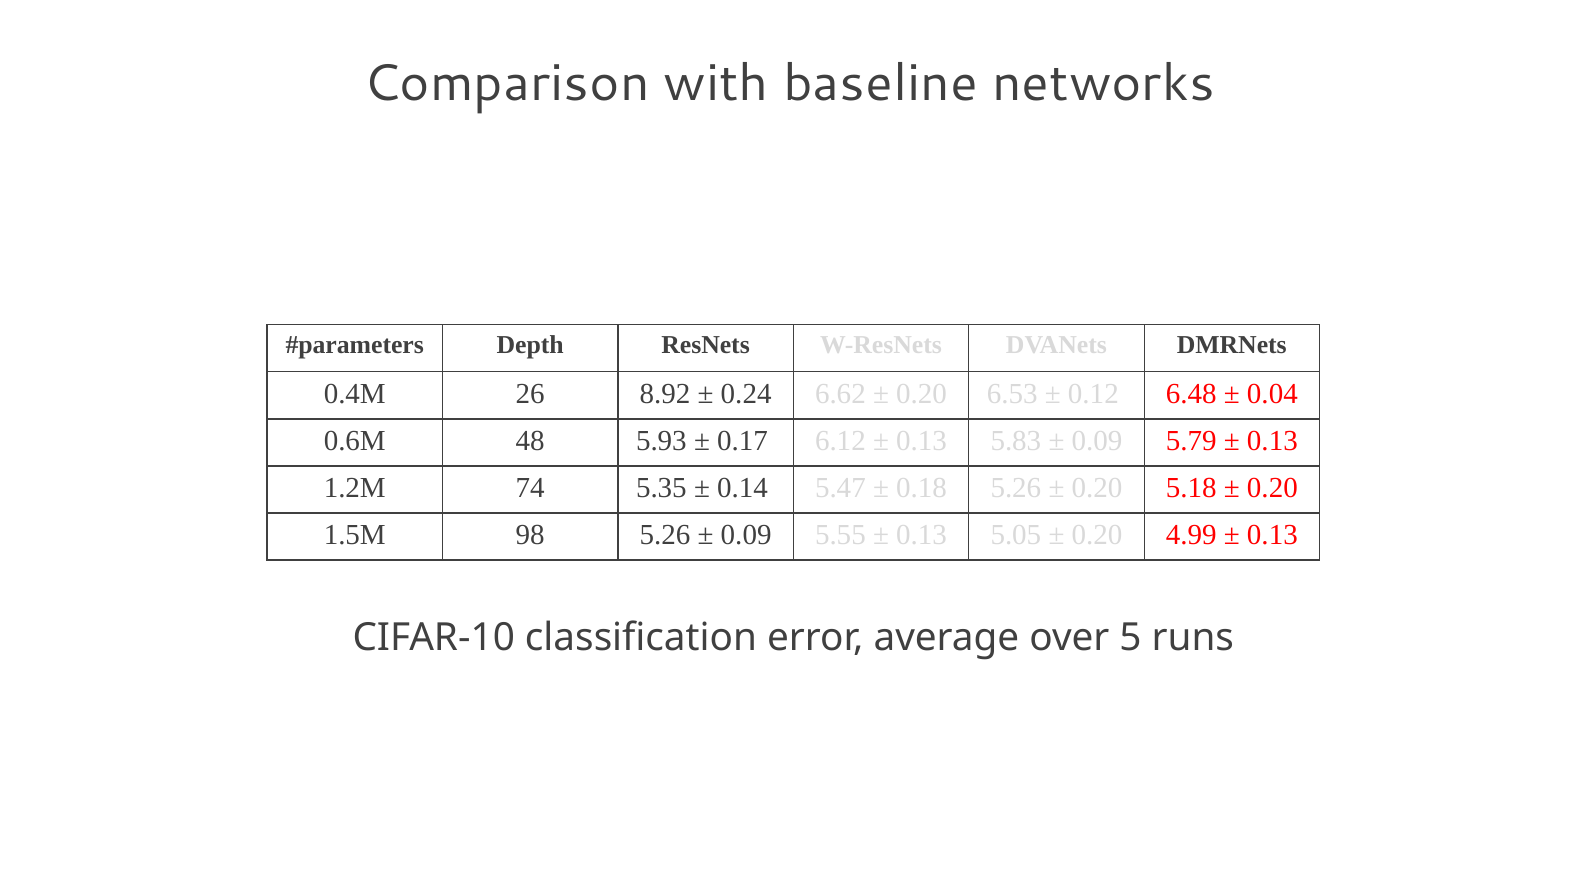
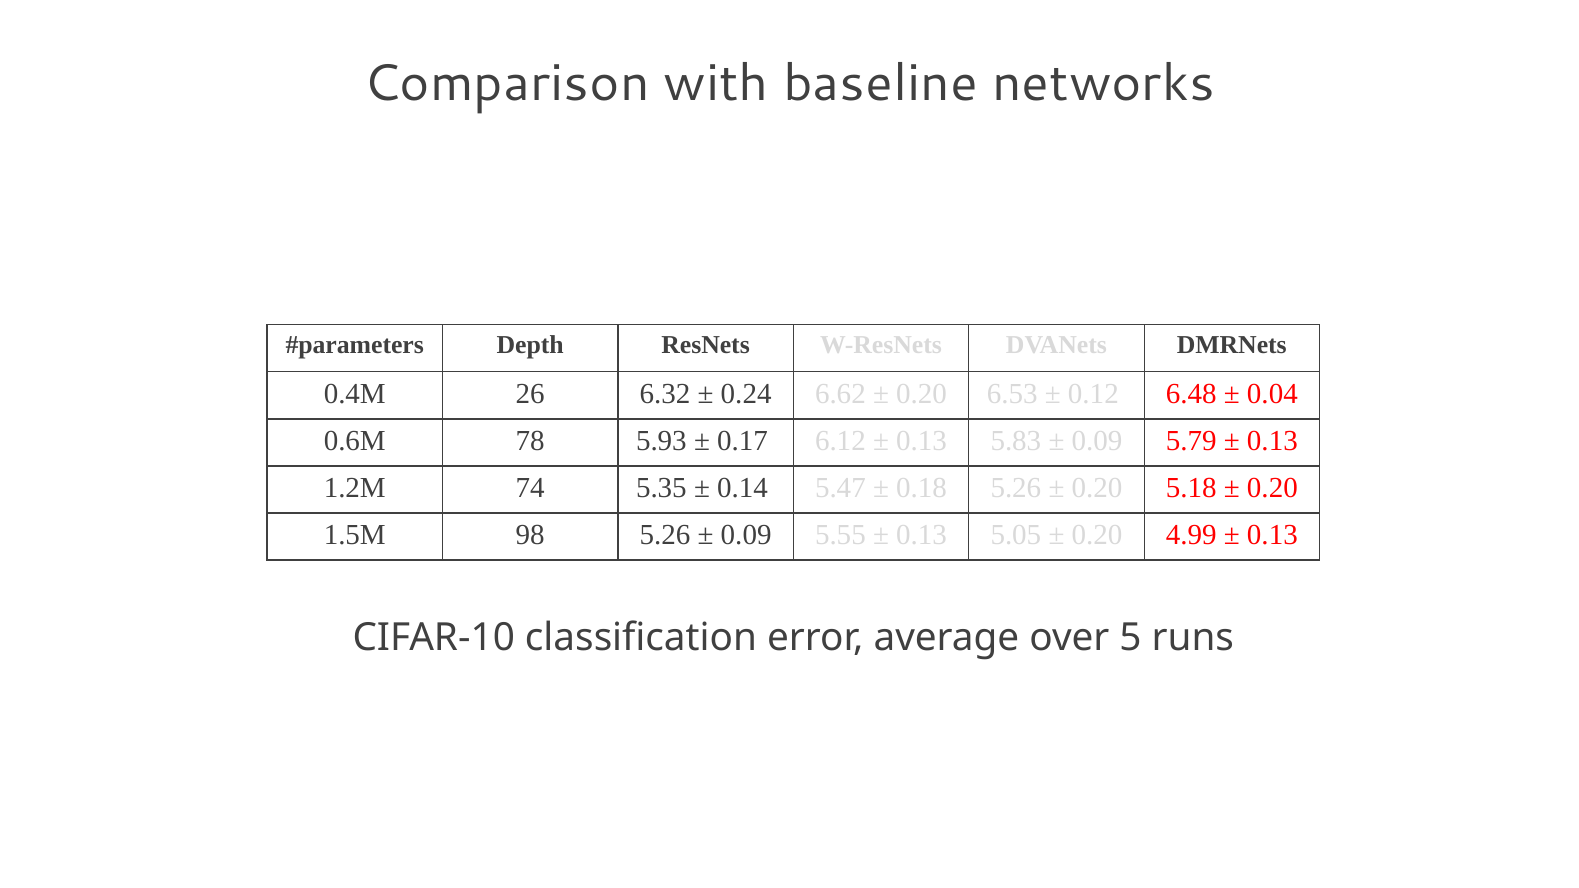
8.92: 8.92 -> 6.32 (665, 394)
48: 48 -> 78 (530, 441)
